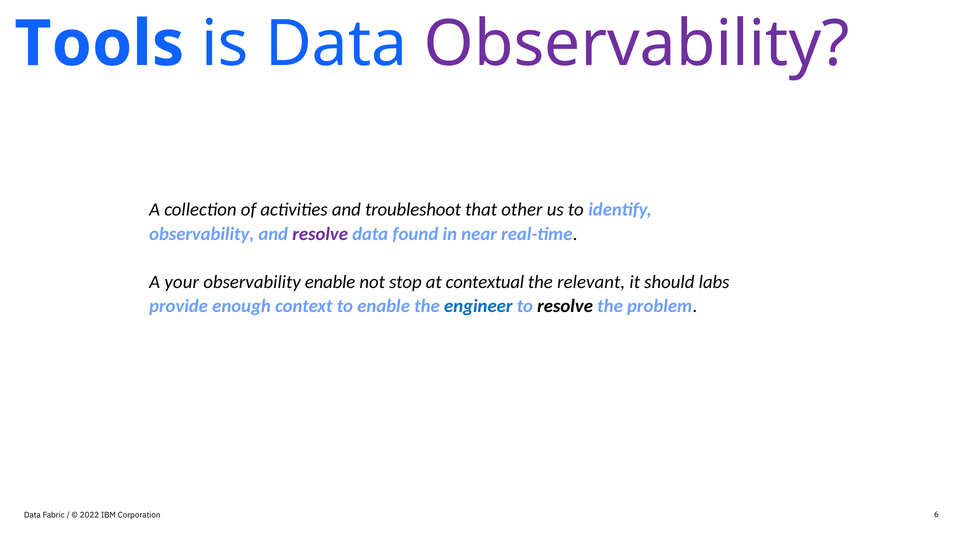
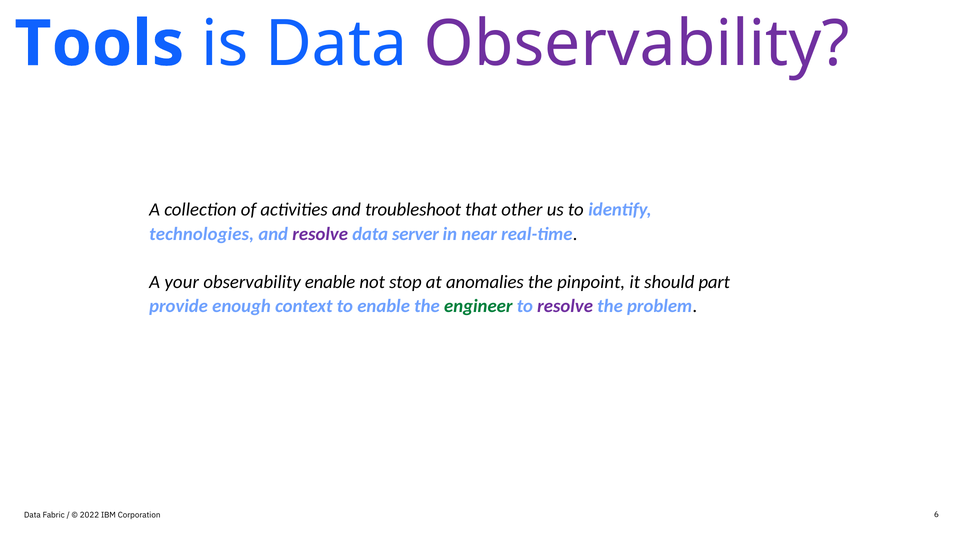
observability: observability -> technologies (202, 234)
found: found -> server (416, 234)
contextual: contextual -> anomalies (485, 282)
relevant: relevant -> pinpoint (591, 282)
labs: labs -> part (714, 282)
engineer colour: blue -> green (478, 306)
resolve colour: black -> purple (565, 306)
